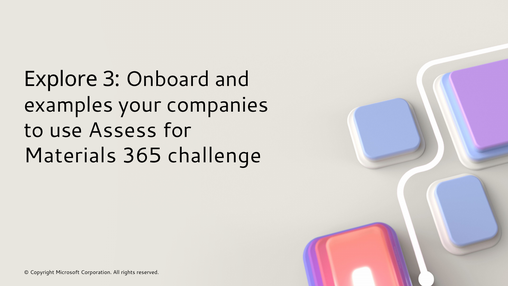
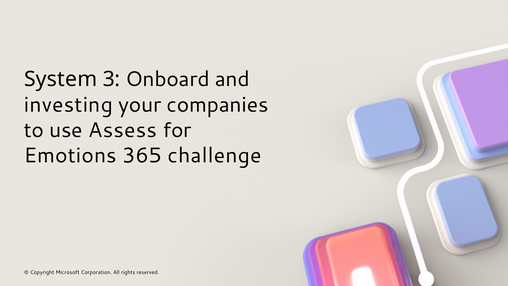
Explore: Explore -> System (61, 79)
examples: examples -> investing (68, 105)
Materials: Materials -> Emotions (70, 155)
